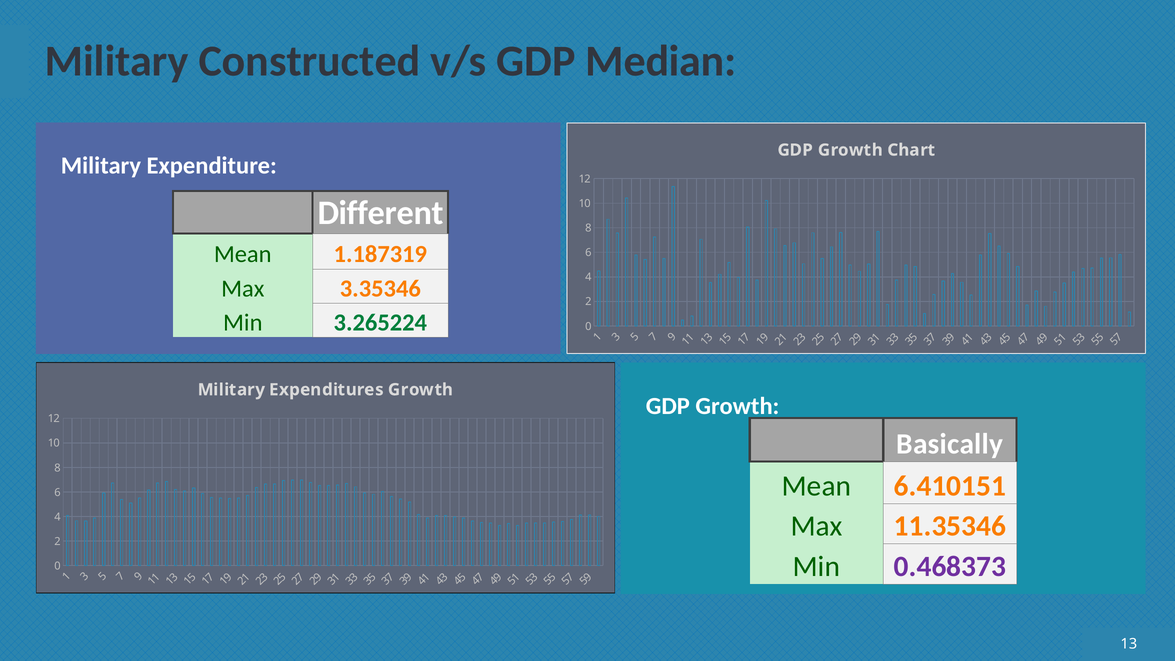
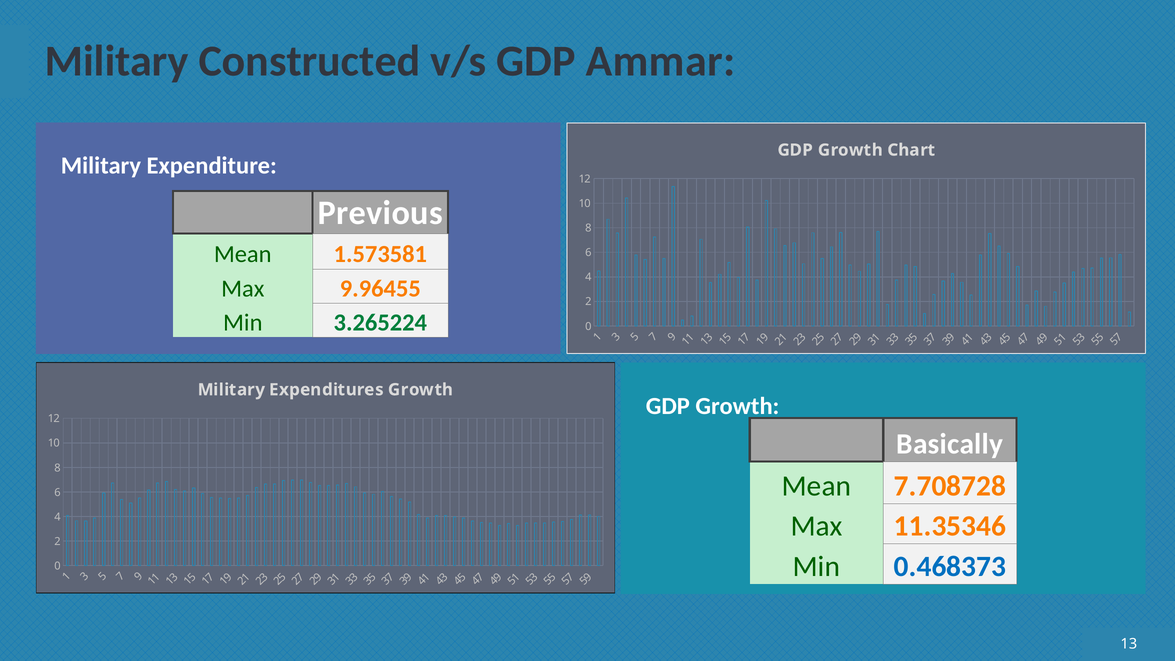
Median: Median -> Ammar (661, 61)
Different: Different -> Previous (380, 213)
1.187319: 1.187319 -> 1.573581 (380, 254)
3.35346: 3.35346 -> 9.96455 (380, 288)
6.410151: 6.410151 -> 7.708728 (950, 486)
0.468373 colour: purple -> blue (950, 566)
